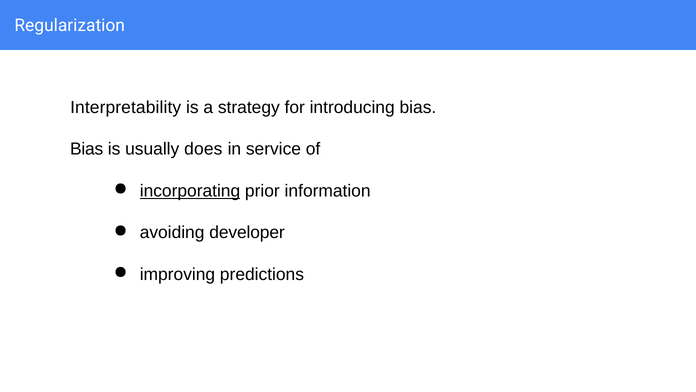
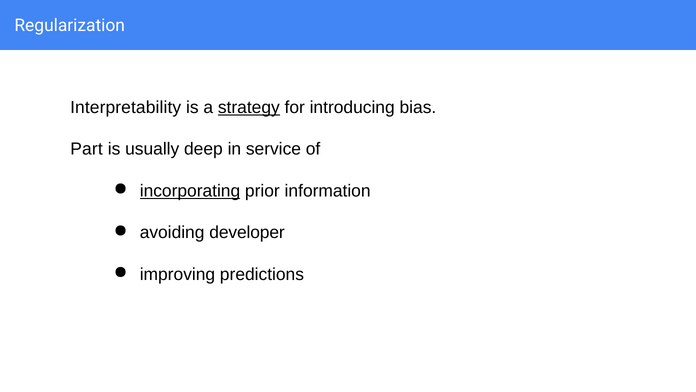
strategy underline: none -> present (249, 107)
Bias: Bias -> Part (86, 149)
does: does -> deep (203, 149)
